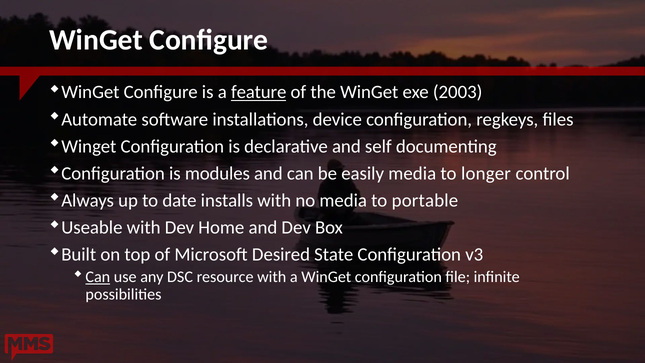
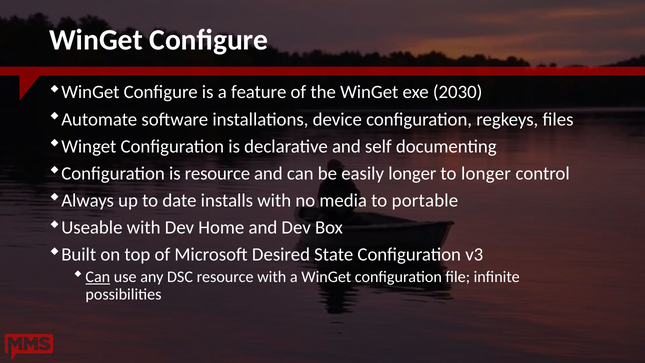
feature underline: present -> none (259, 92)
2003: 2003 -> 2030 (458, 92)
is modules: modules -> resource (217, 173)
easily media: media -> longer (412, 173)
